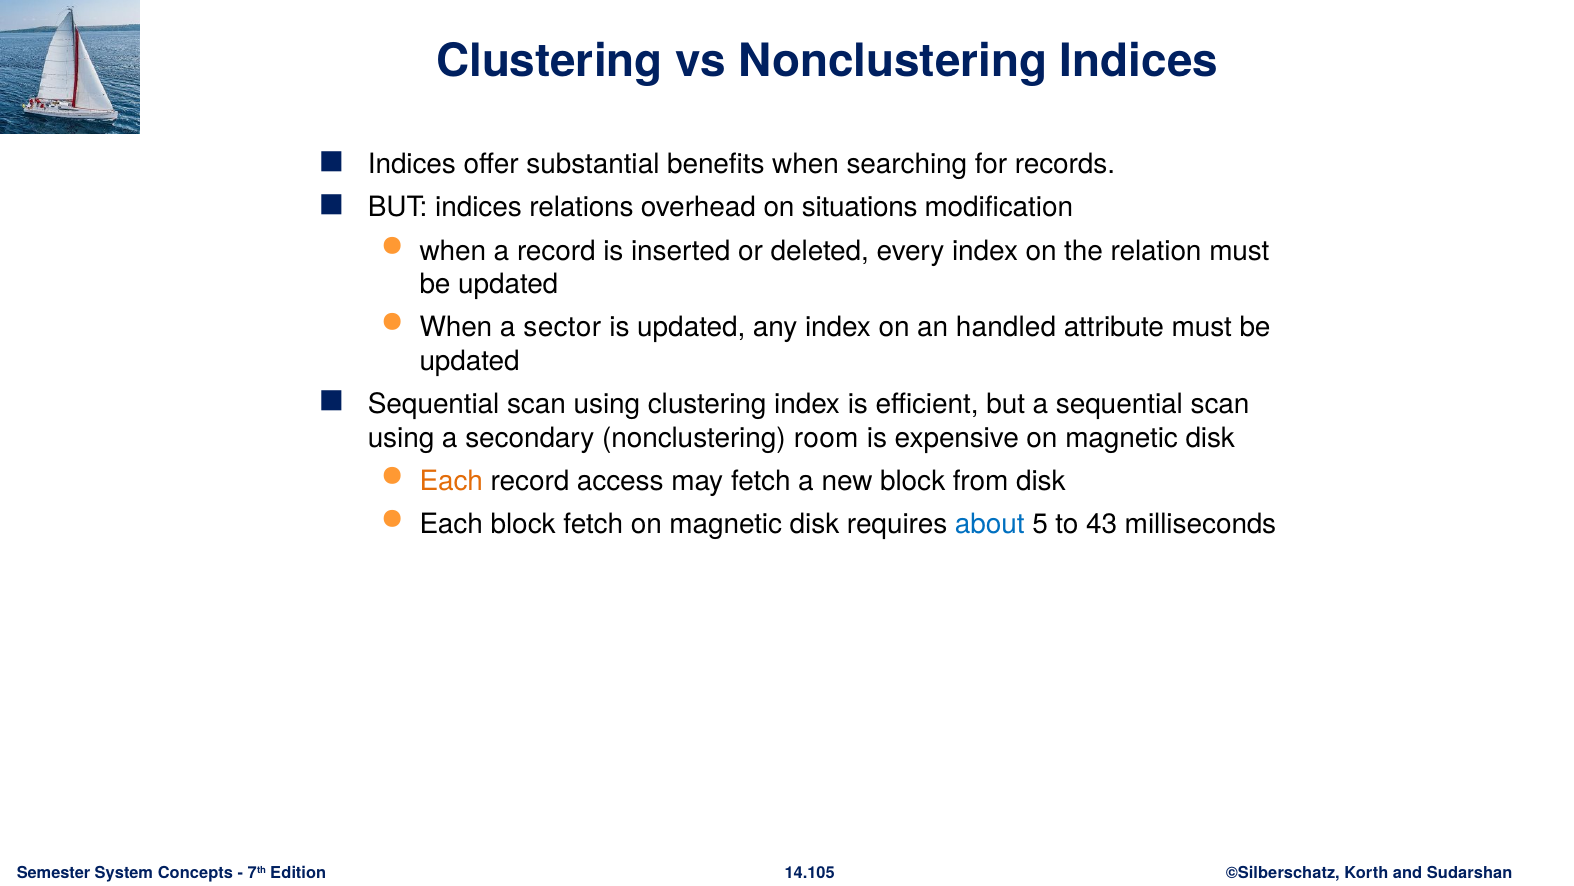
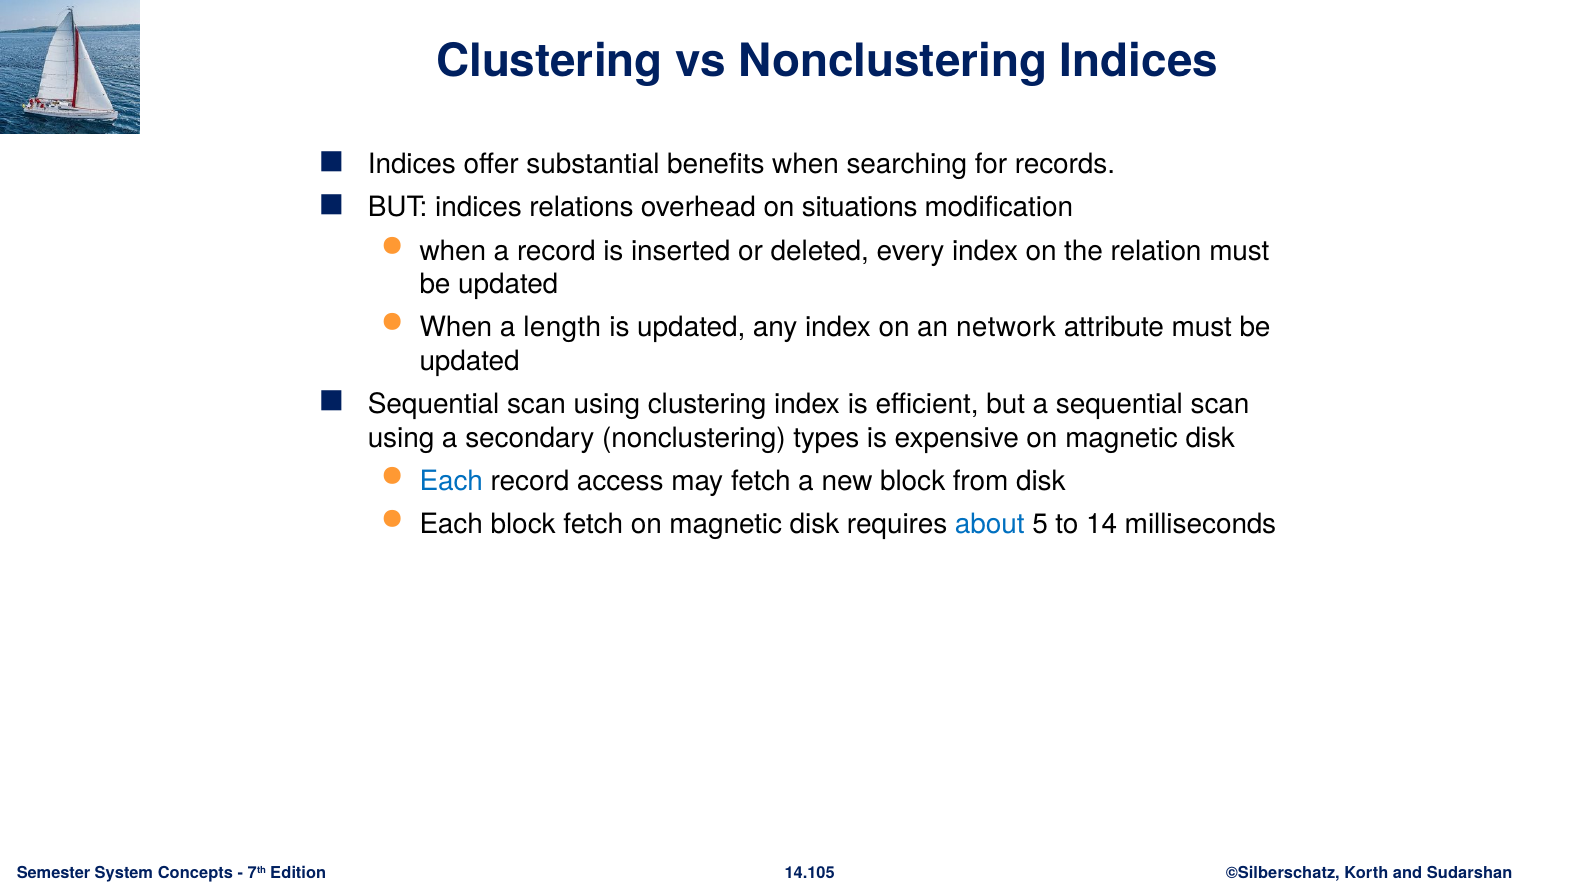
sector: sector -> length (562, 327)
handled: handled -> network (1006, 327)
room: room -> types (826, 437)
Each colour: orange -> blue (451, 481)
43: 43 -> 14 (1102, 524)
